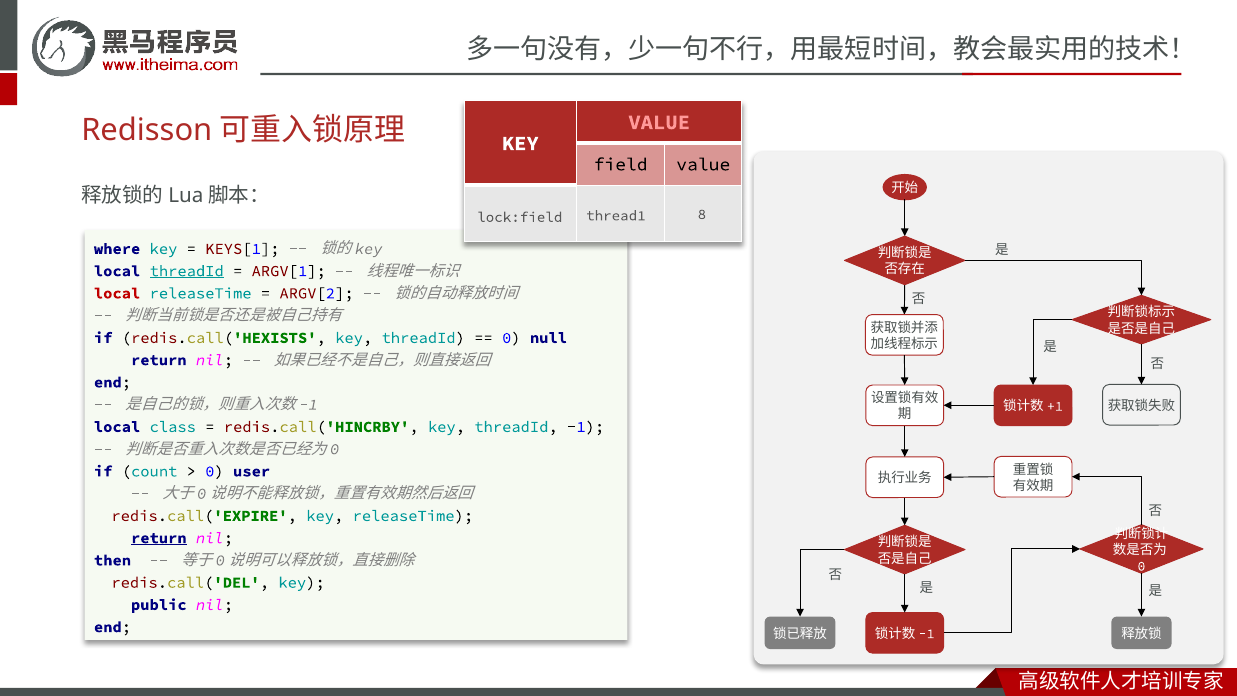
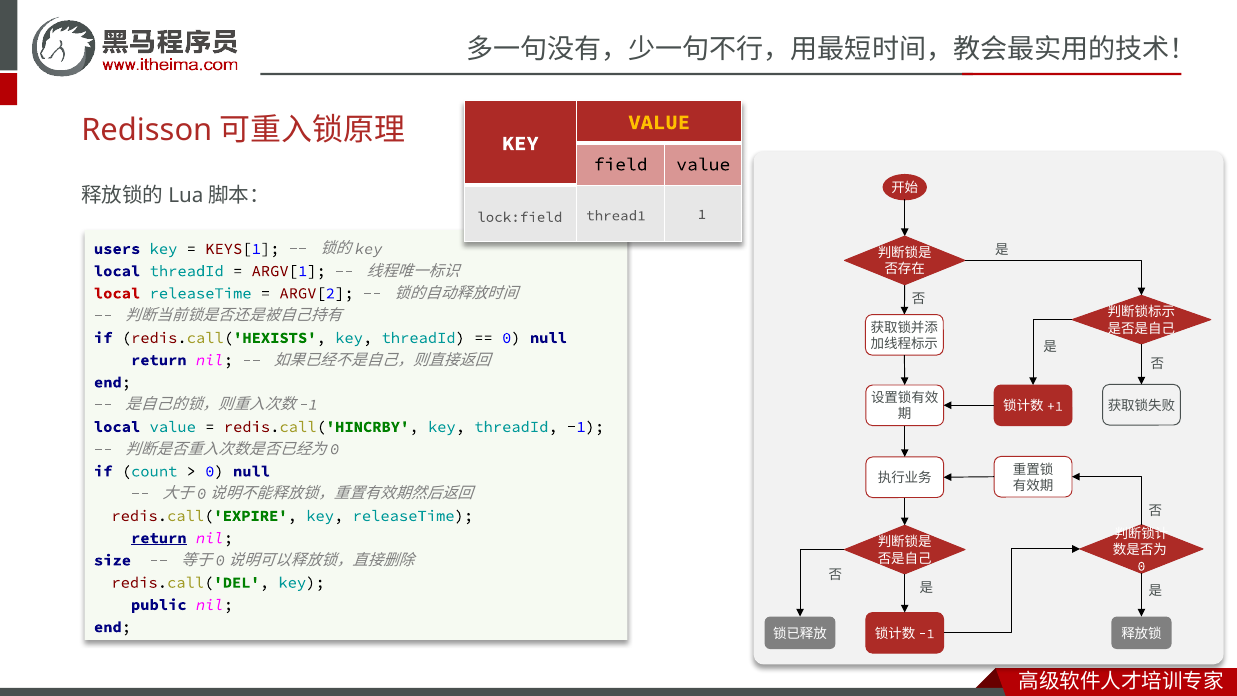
VALUE colour: pink -> yellow (659, 122)
8: 8 -> 1 (702, 214)
where: where -> users (117, 249)
threadId underline: present -> none (187, 271)
local class: class -> value (173, 427)
user: user -> null (252, 471)
then: then -> size (112, 560)
